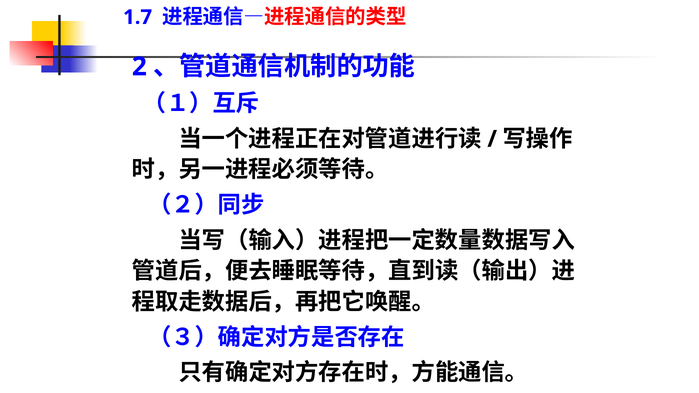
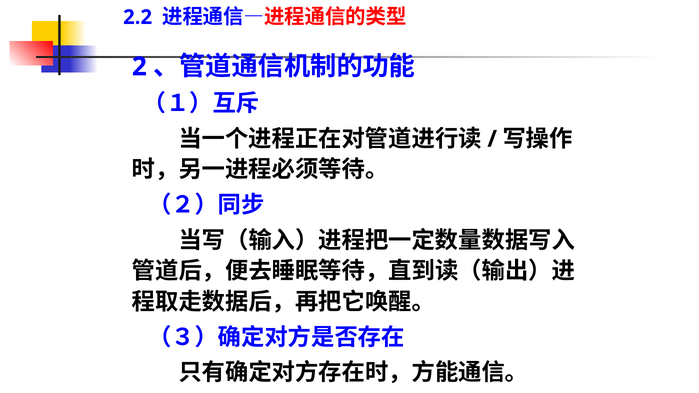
1.7: 1.7 -> 2.2 (138, 17)
